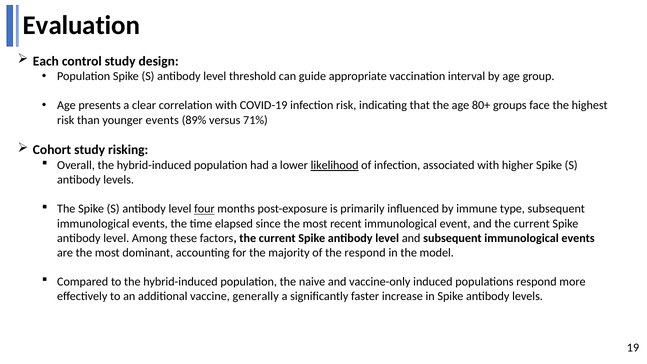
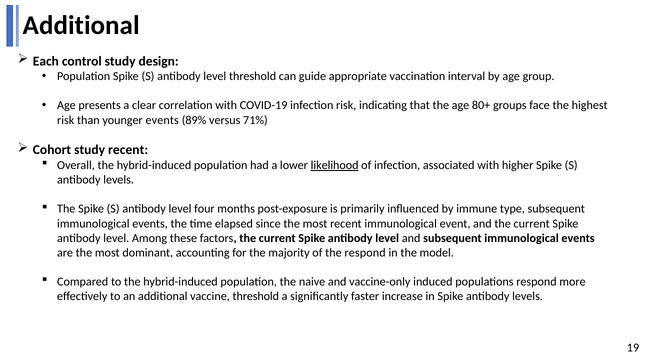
Evaluation: Evaluation -> Additional (81, 26)
study risking: risking -> recent (128, 150)
four underline: present -> none (204, 209)
vaccine generally: generally -> threshold (256, 296)
